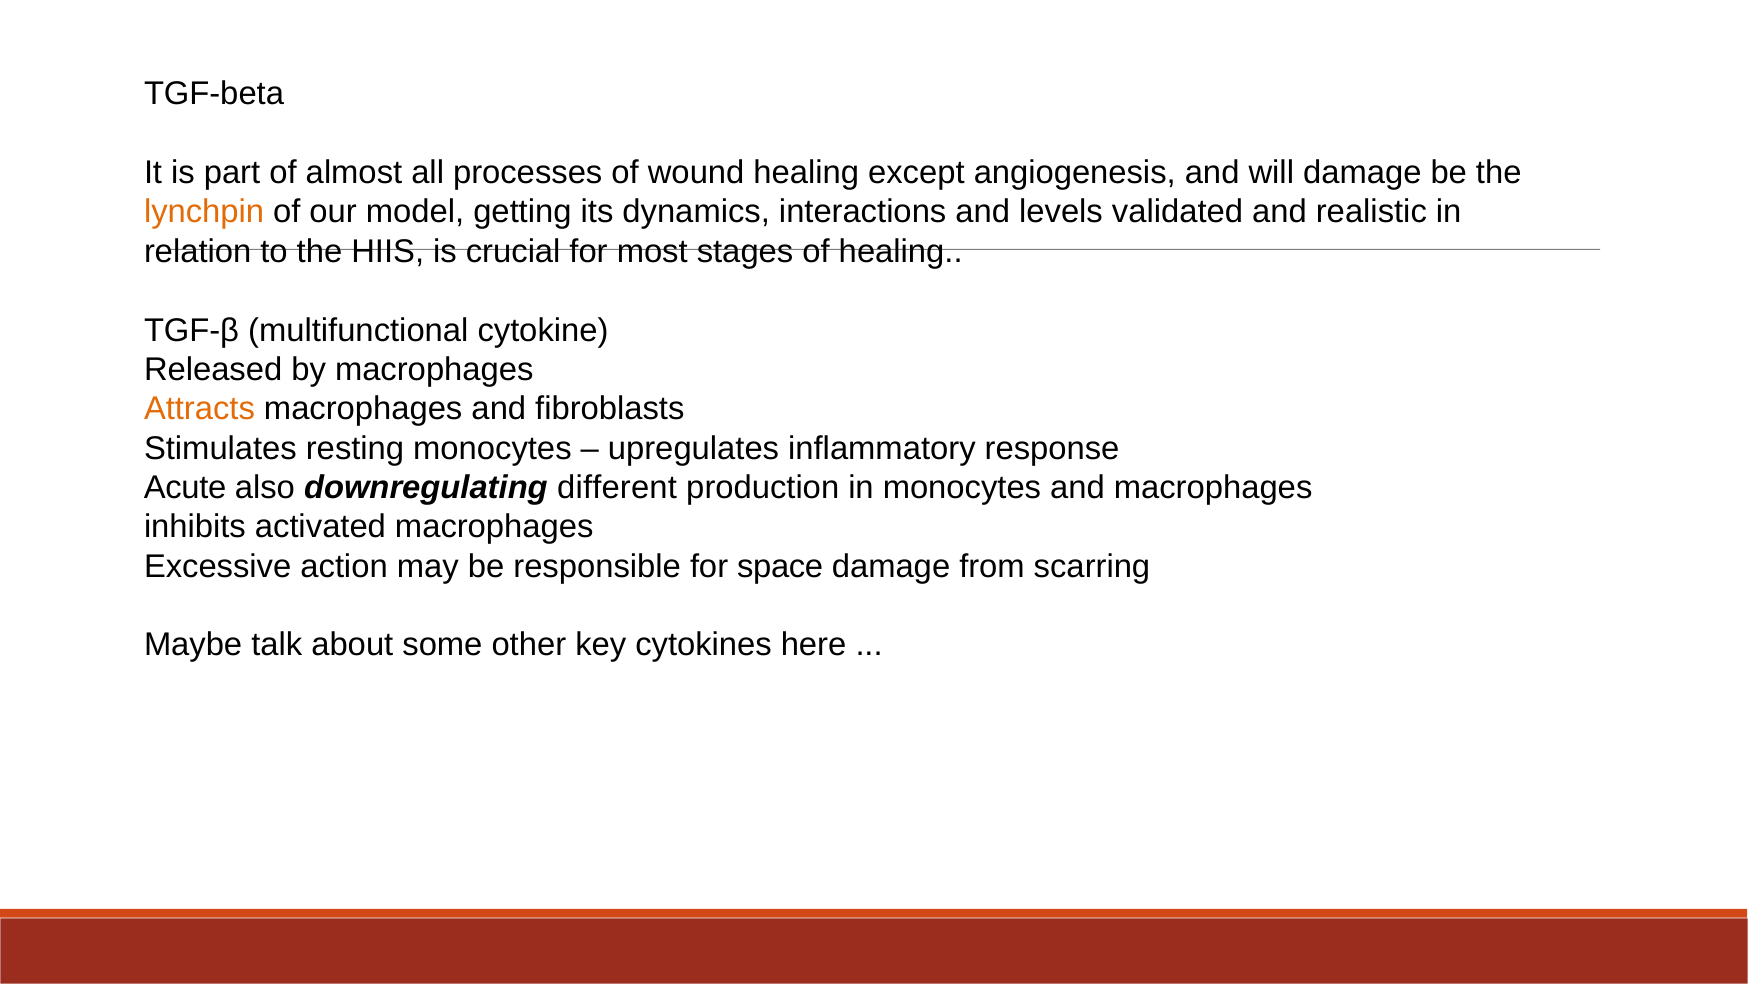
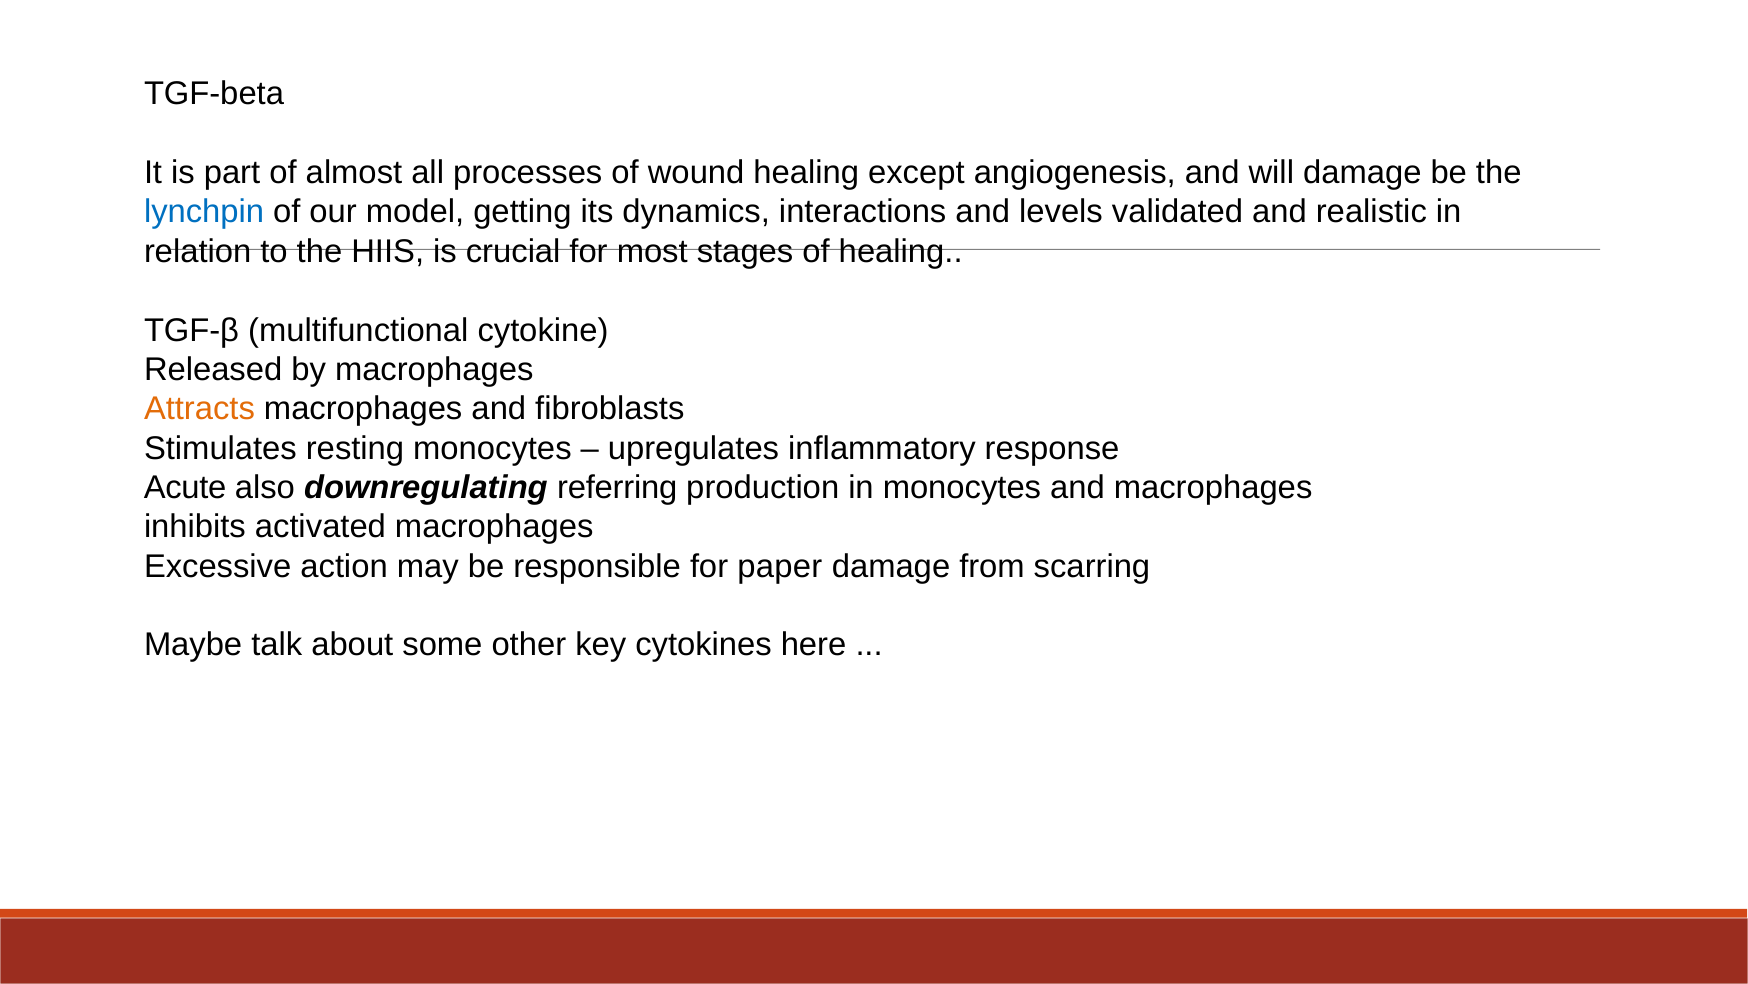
lynchpin colour: orange -> blue (204, 212)
different: different -> referring (617, 487)
space: space -> paper (780, 566)
